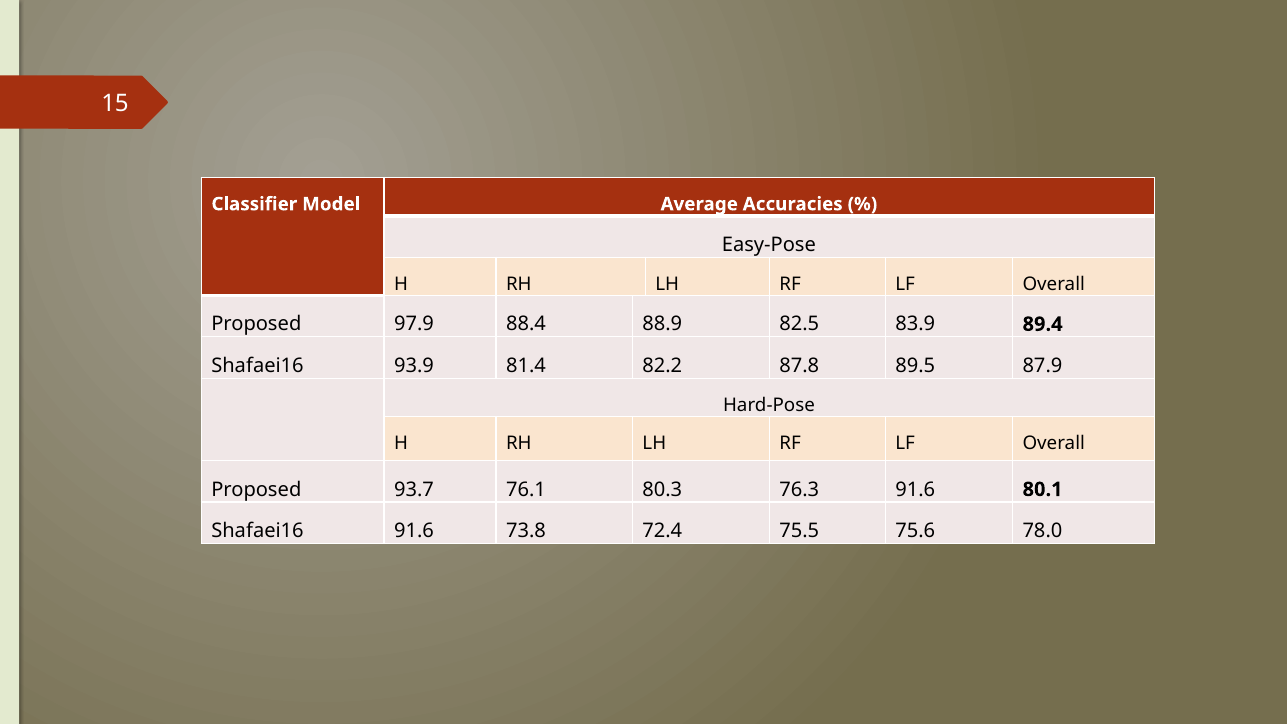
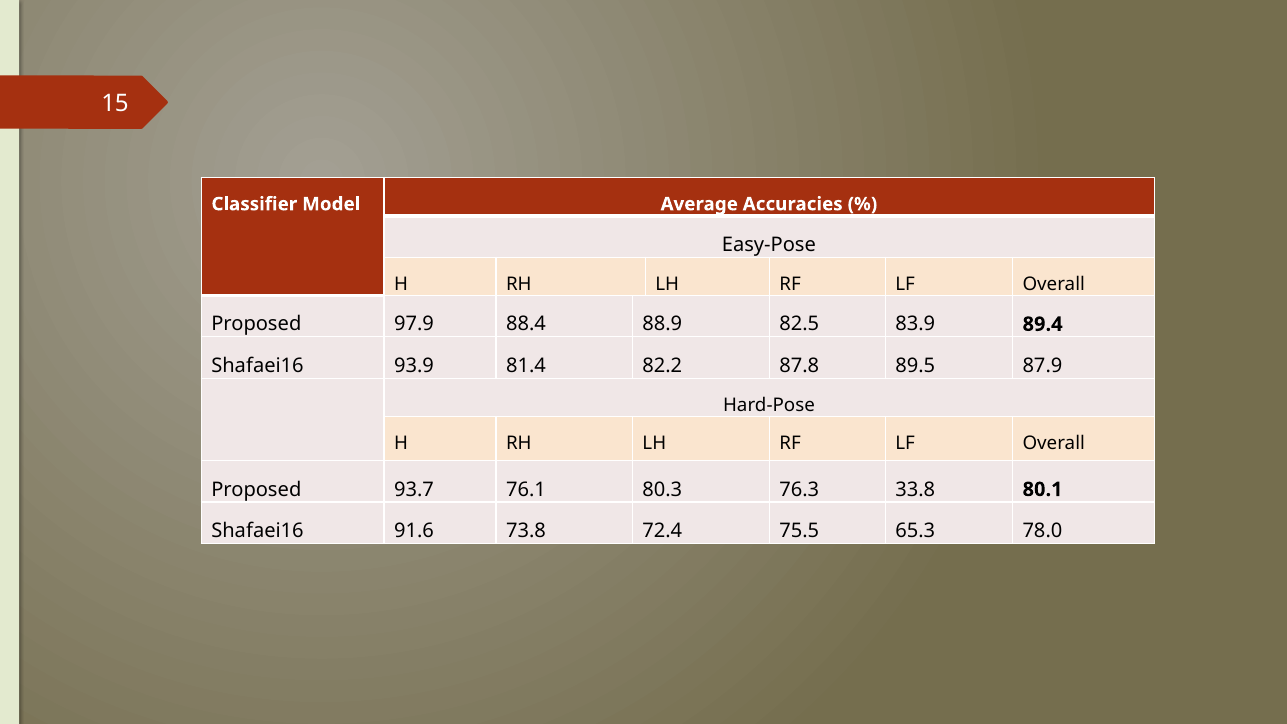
76.3 91.6: 91.6 -> 33.8 (915, 489)
75.6: 75.6 -> 65.3 (915, 531)
